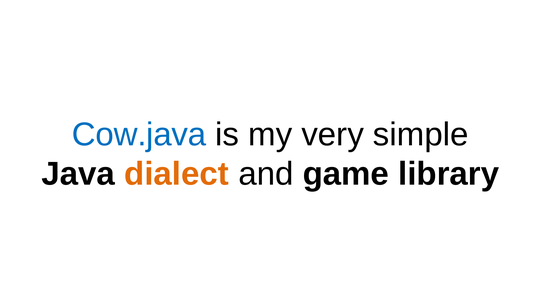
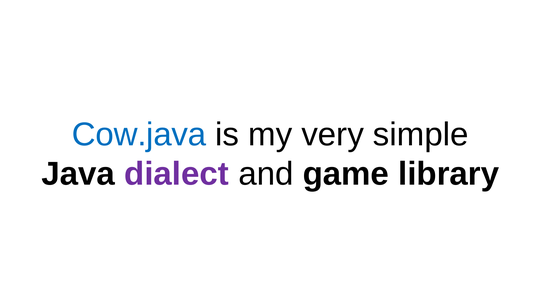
dialect colour: orange -> purple (176, 174)
